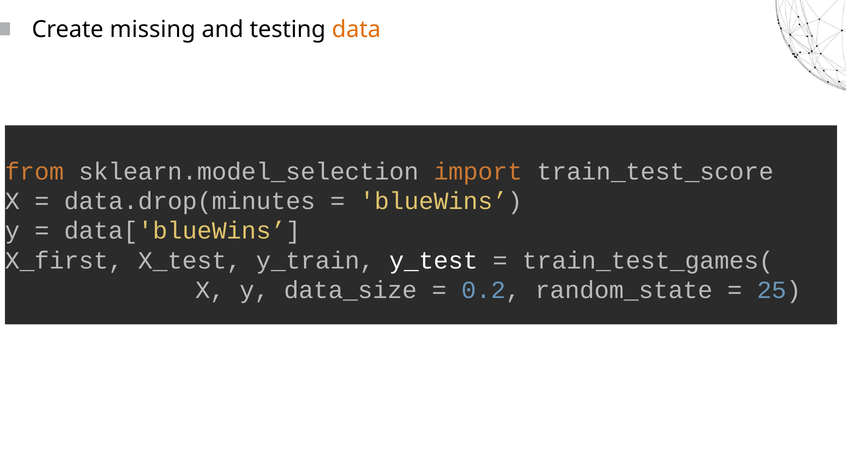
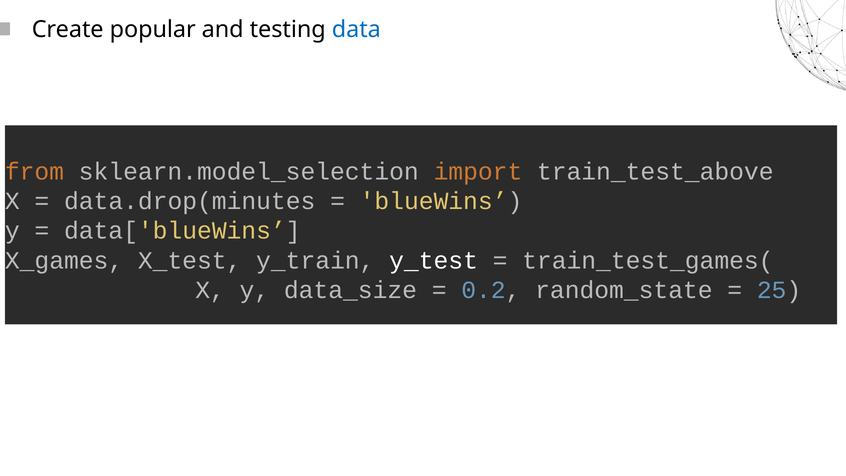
missing: missing -> popular (153, 29)
data colour: orange -> blue (356, 29)
train_test_score: train_test_score -> train_test_above (655, 171)
X_first: X_first -> X_games (64, 260)
